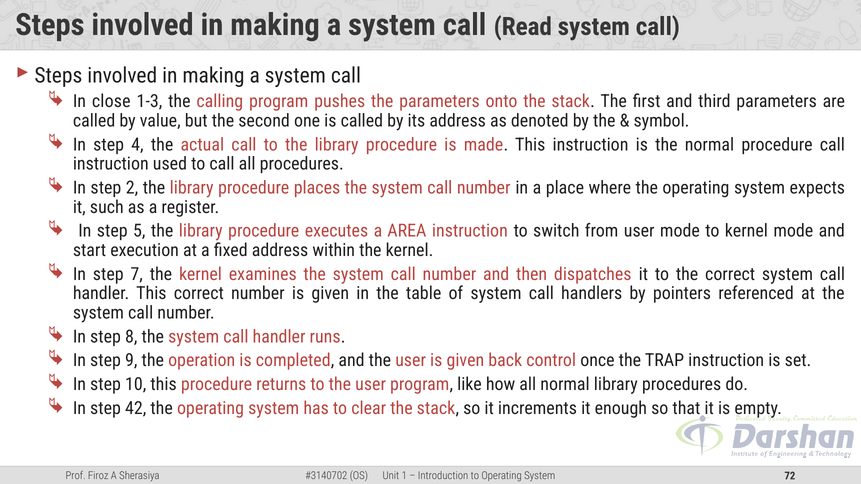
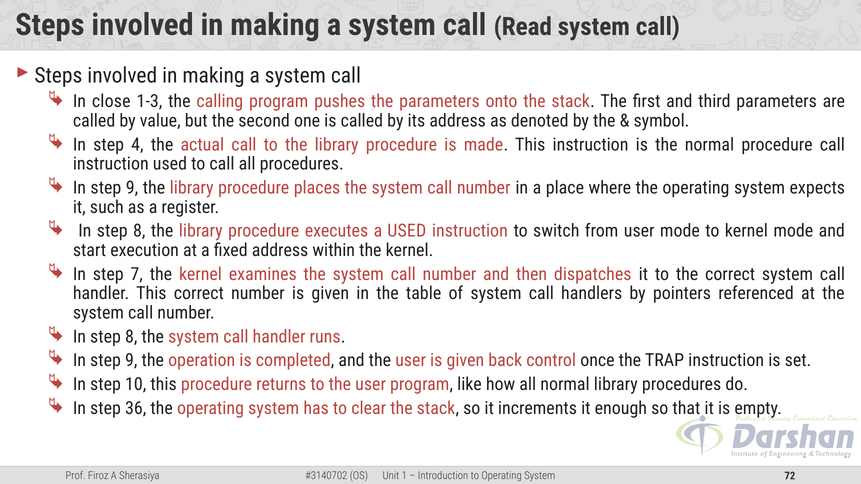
2: 2 -> 9 (132, 188)
5: 5 -> 8 (139, 231)
a AREA: AREA -> USED (407, 231)
42: 42 -> 36 (136, 408)
